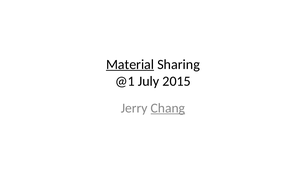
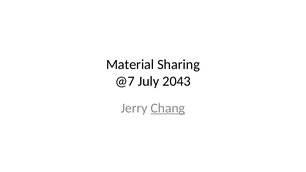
Material underline: present -> none (130, 64)
@1: @1 -> @7 (125, 81)
2015: 2015 -> 2043 (177, 81)
